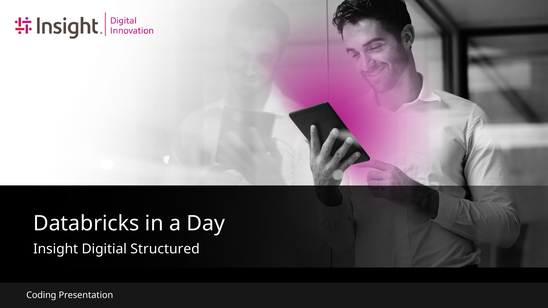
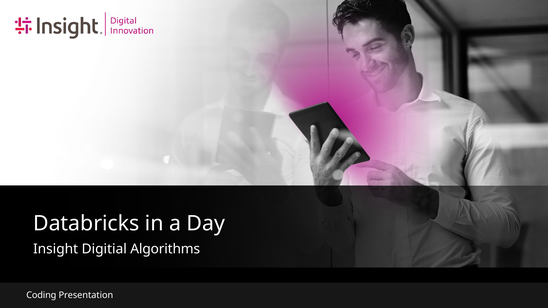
Structured: Structured -> Algorithms (165, 249)
